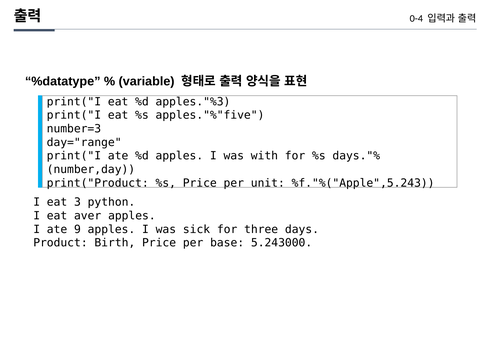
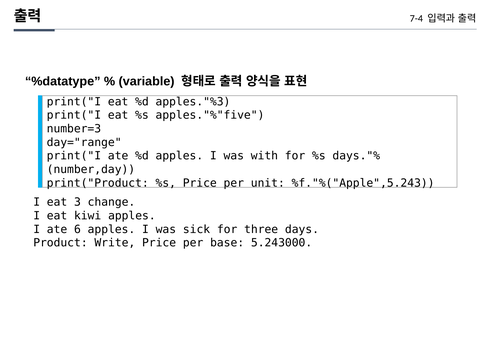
0-4: 0-4 -> 7-4 (416, 19)
python: python -> change (111, 202)
aver: aver -> kiwi (88, 216)
9: 9 -> 6 (77, 229)
Birth: Birth -> Write (115, 243)
